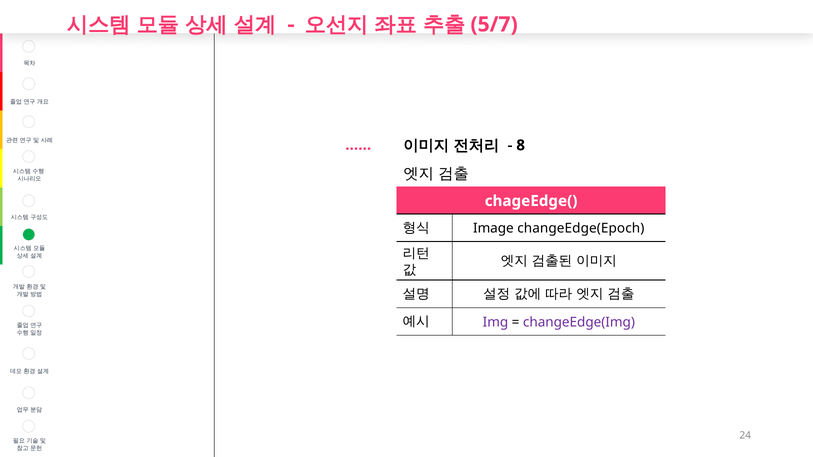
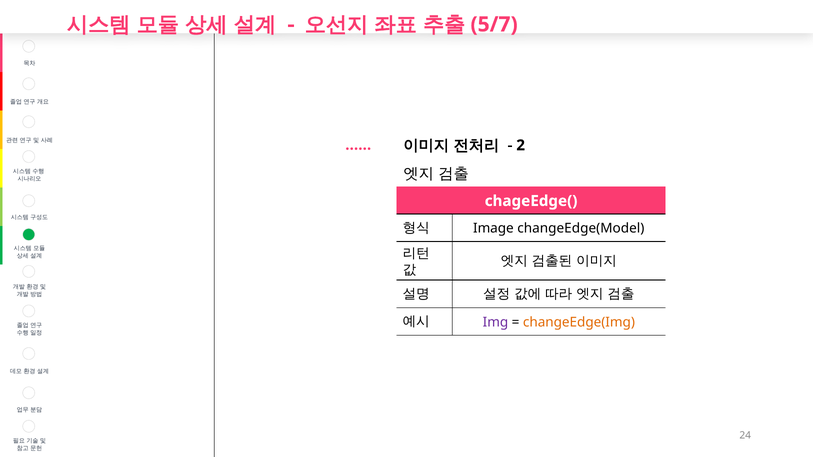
8: 8 -> 2 (521, 145)
changeEdge(Epoch: changeEdge(Epoch -> changeEdge(Model (581, 229)
changeEdge(Img colour: purple -> orange (579, 322)
